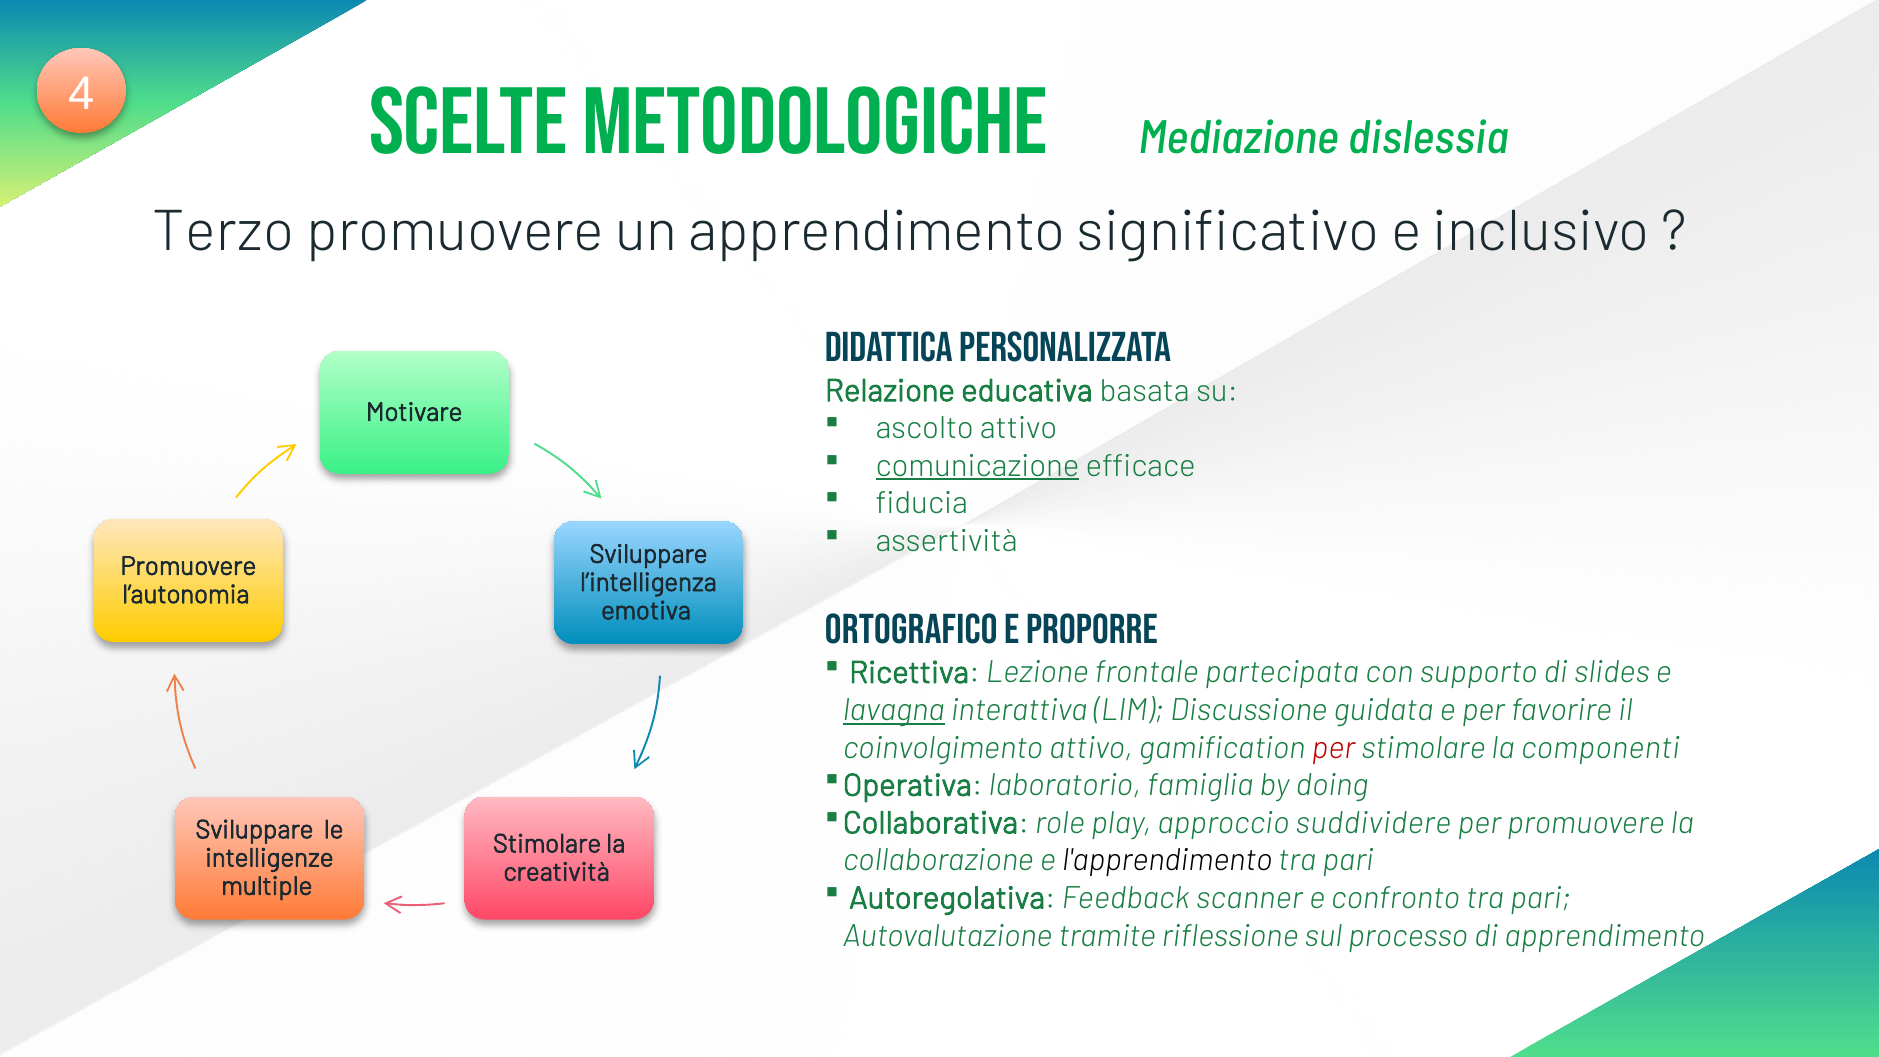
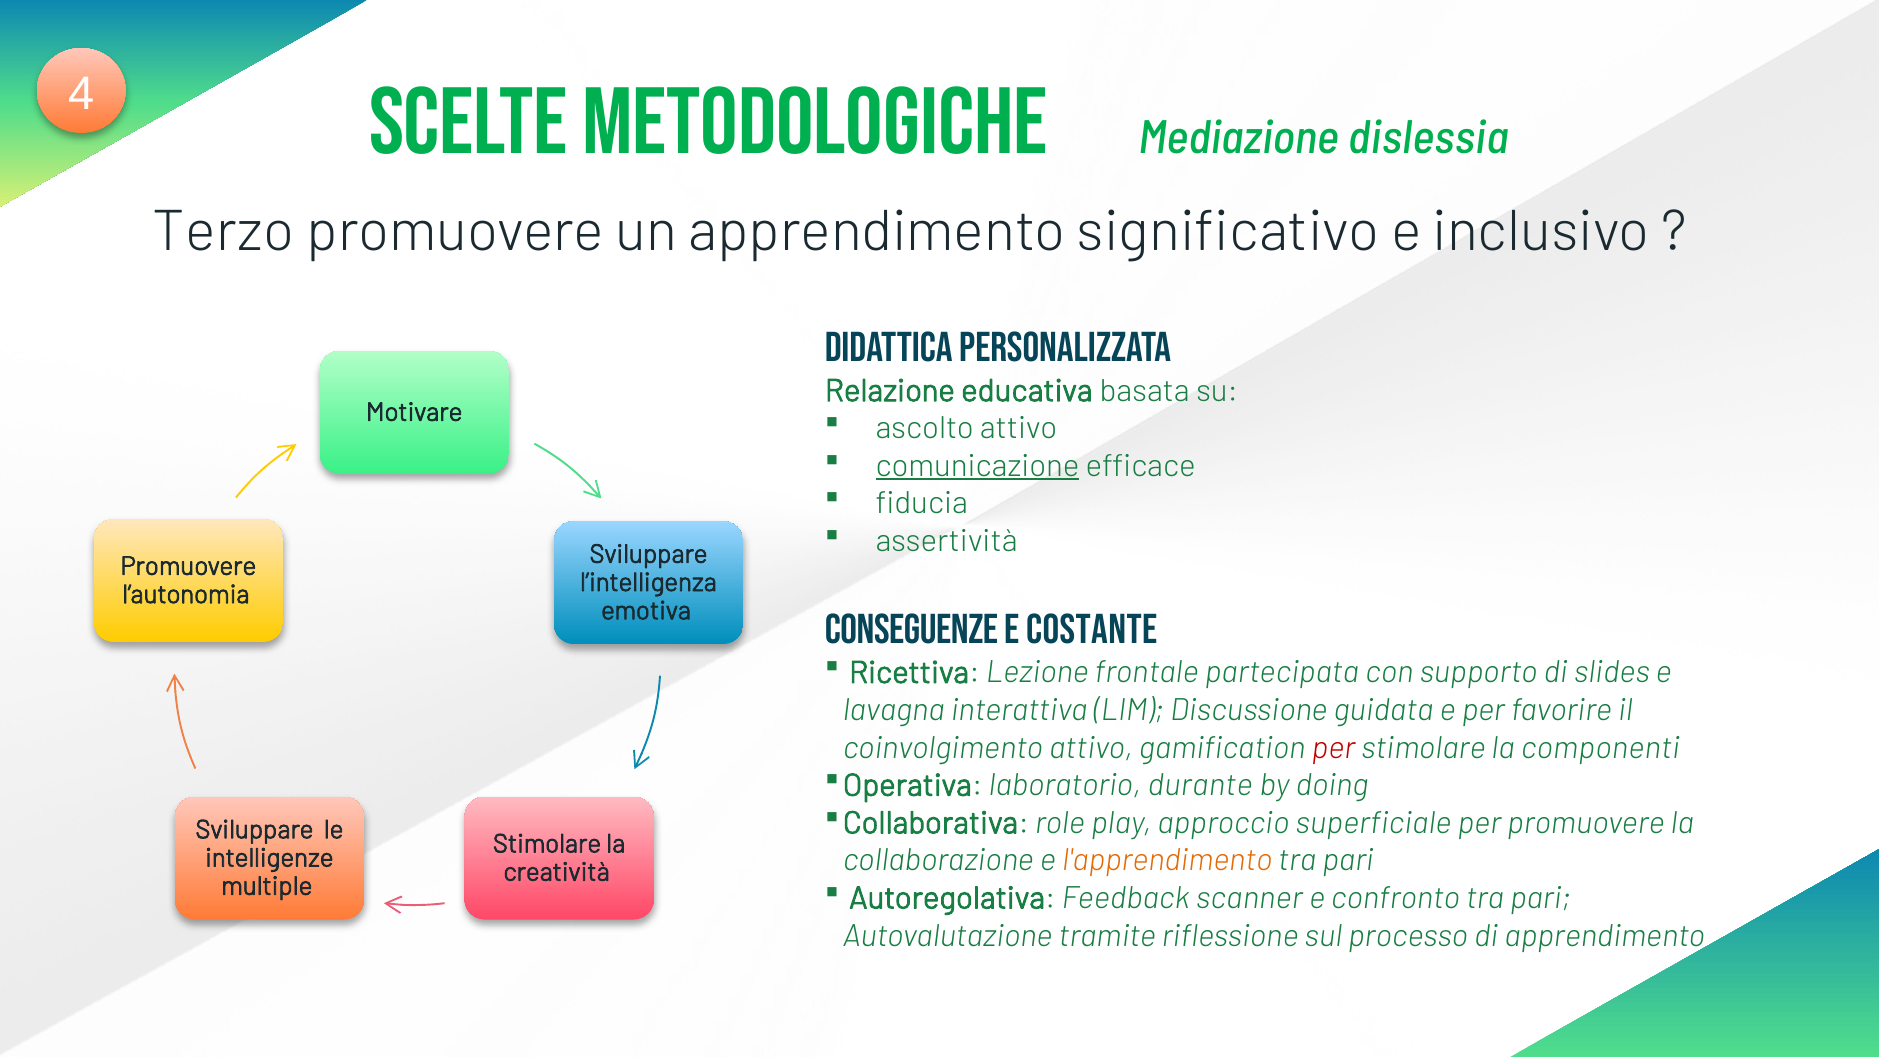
Ortografico: Ortografico -> Conseguenze (911, 630)
proporre: proporre -> costante (1092, 630)
lavagna underline: present -> none (894, 710)
famiglia: famiglia -> durante (1200, 785)
suddividere: suddividere -> superficiale (1374, 823)
l'apprendimento colour: black -> orange (1167, 861)
